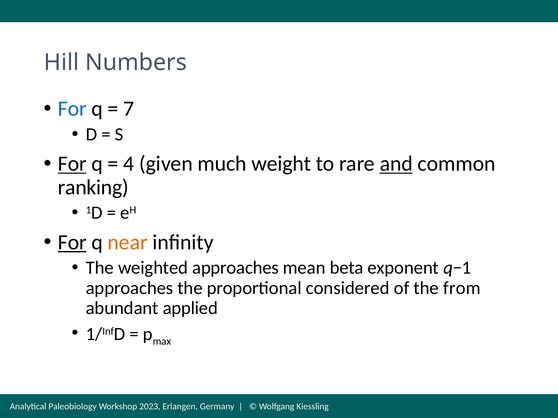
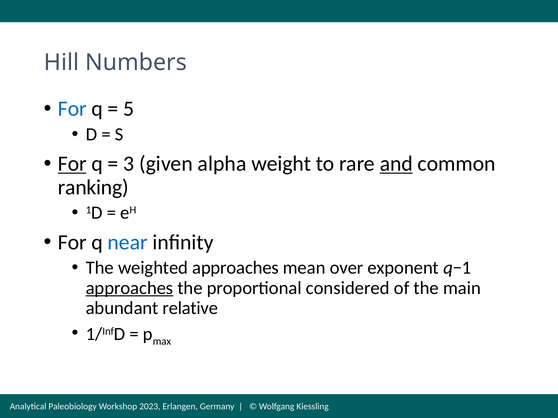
7: 7 -> 5 (129, 109)
4: 4 -> 3 (129, 164)
much: much -> alpha (222, 164)
For underline: present -> none (72, 243)
near colour: orange -> blue (128, 243)
beta: beta -> over (347, 268)
approaches underline: none -> present (130, 288)
from: from -> main (462, 288)
applied: applied -> relative (190, 308)
